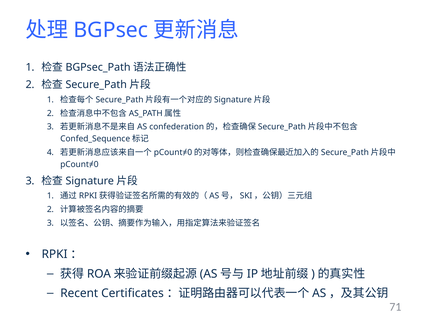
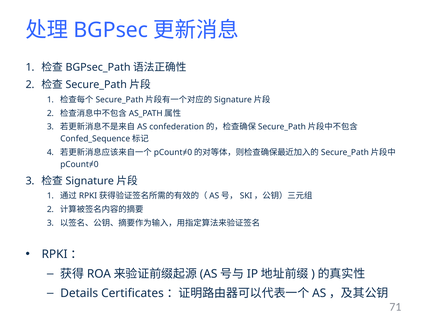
Recent: Recent -> Details (79, 293)
